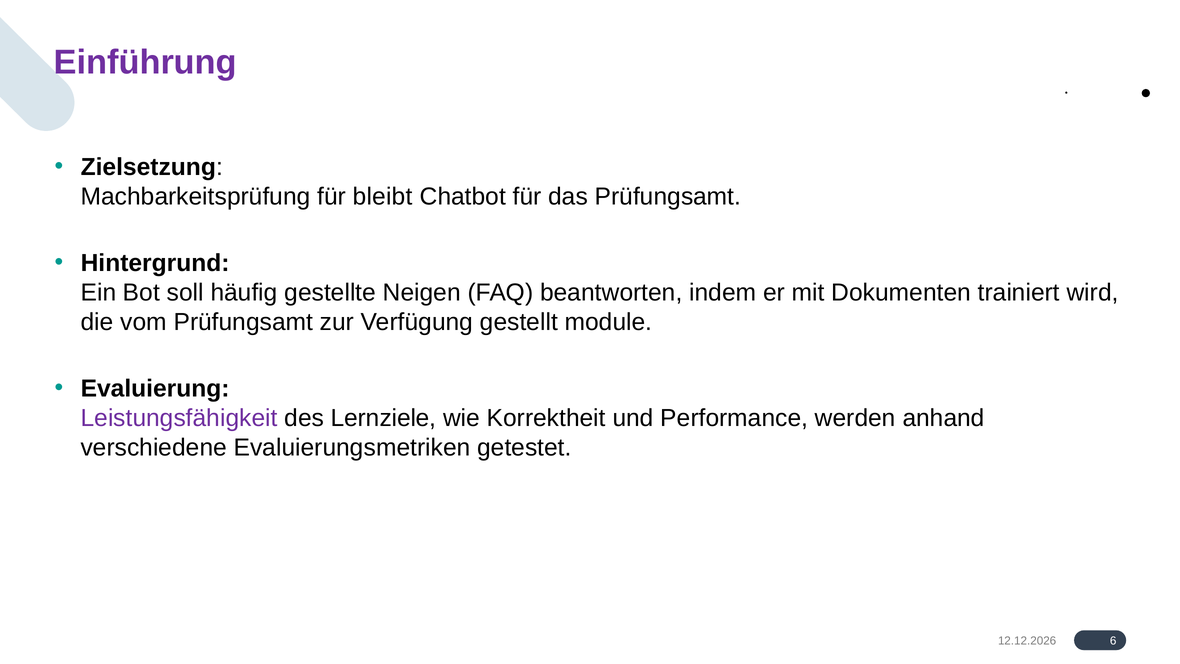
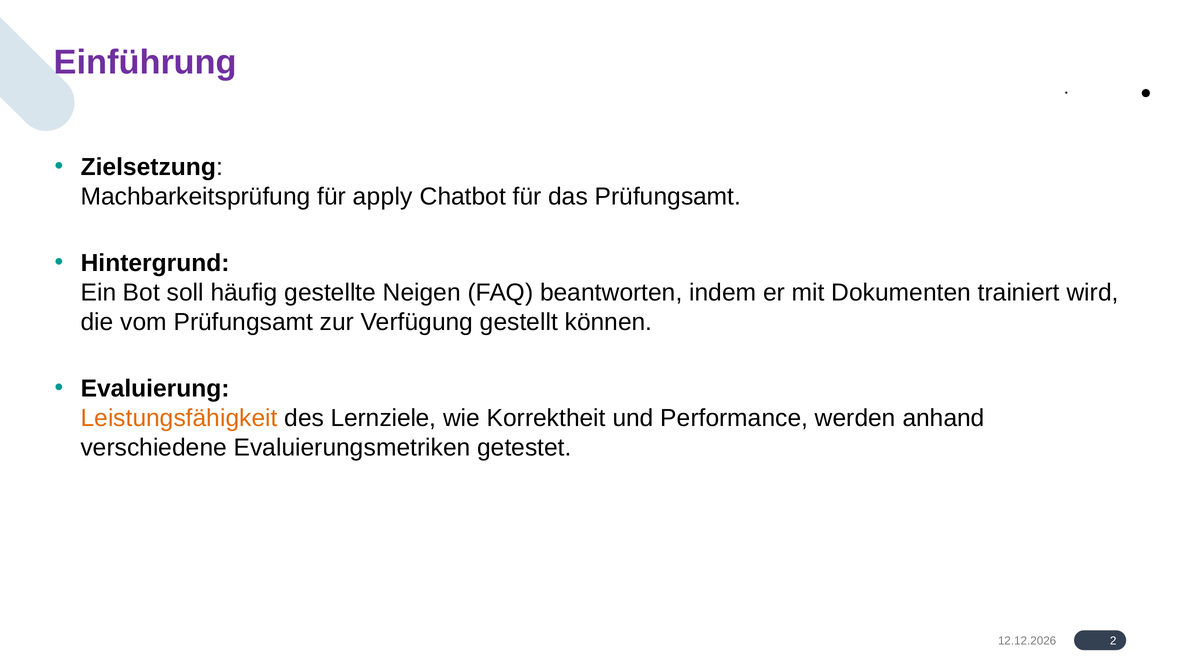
bleibt: bleibt -> apply (383, 197)
module: module -> können (608, 322)
Leistungsfähigkeit colour: purple -> orange (179, 418)
6: 6 -> 2 (1113, 641)
